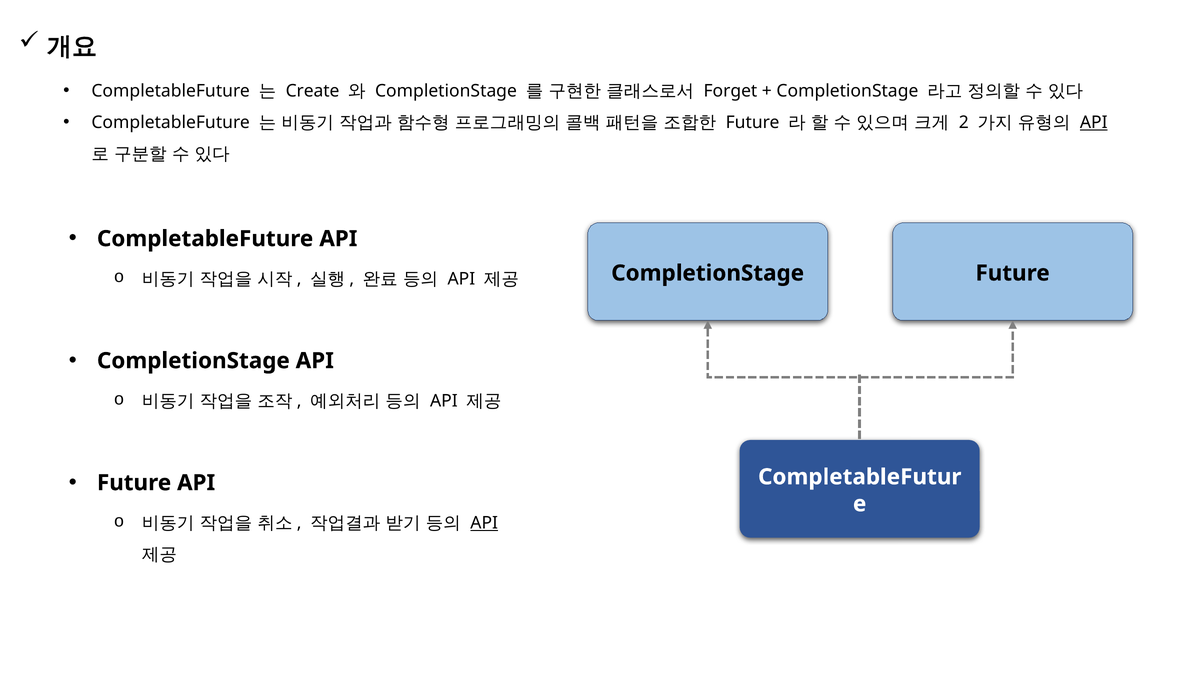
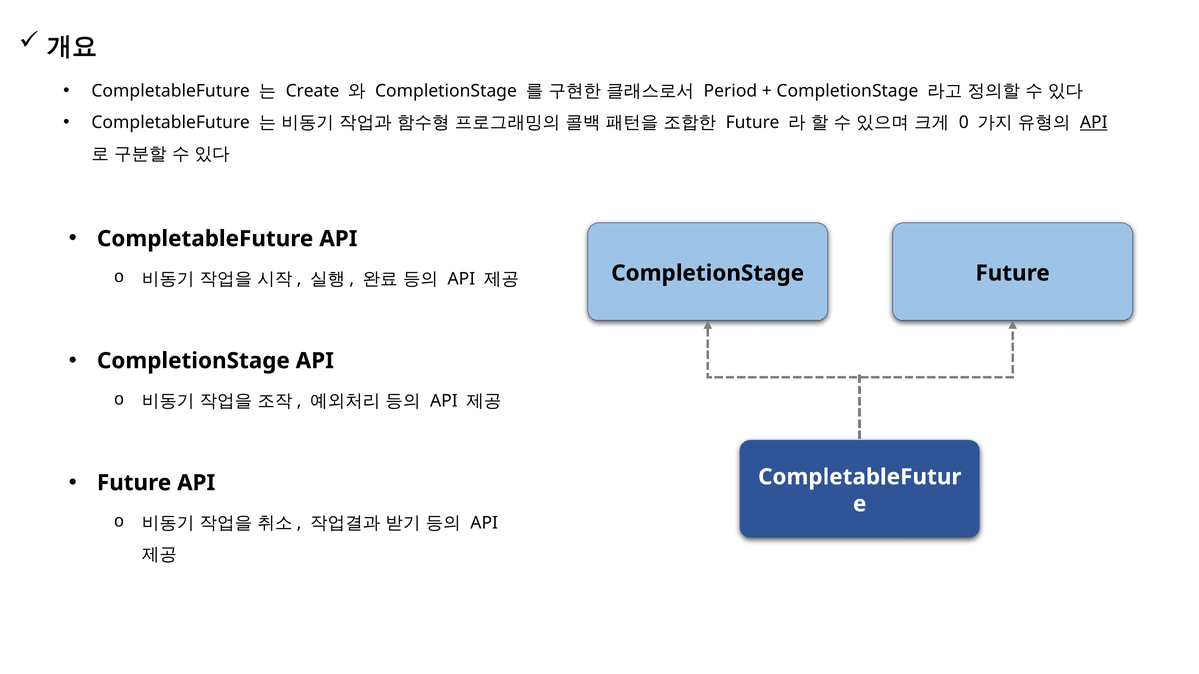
Forget: Forget -> Period (730, 91)
2: 2 -> 0 (964, 123)
API underline: present -> none (484, 523)
